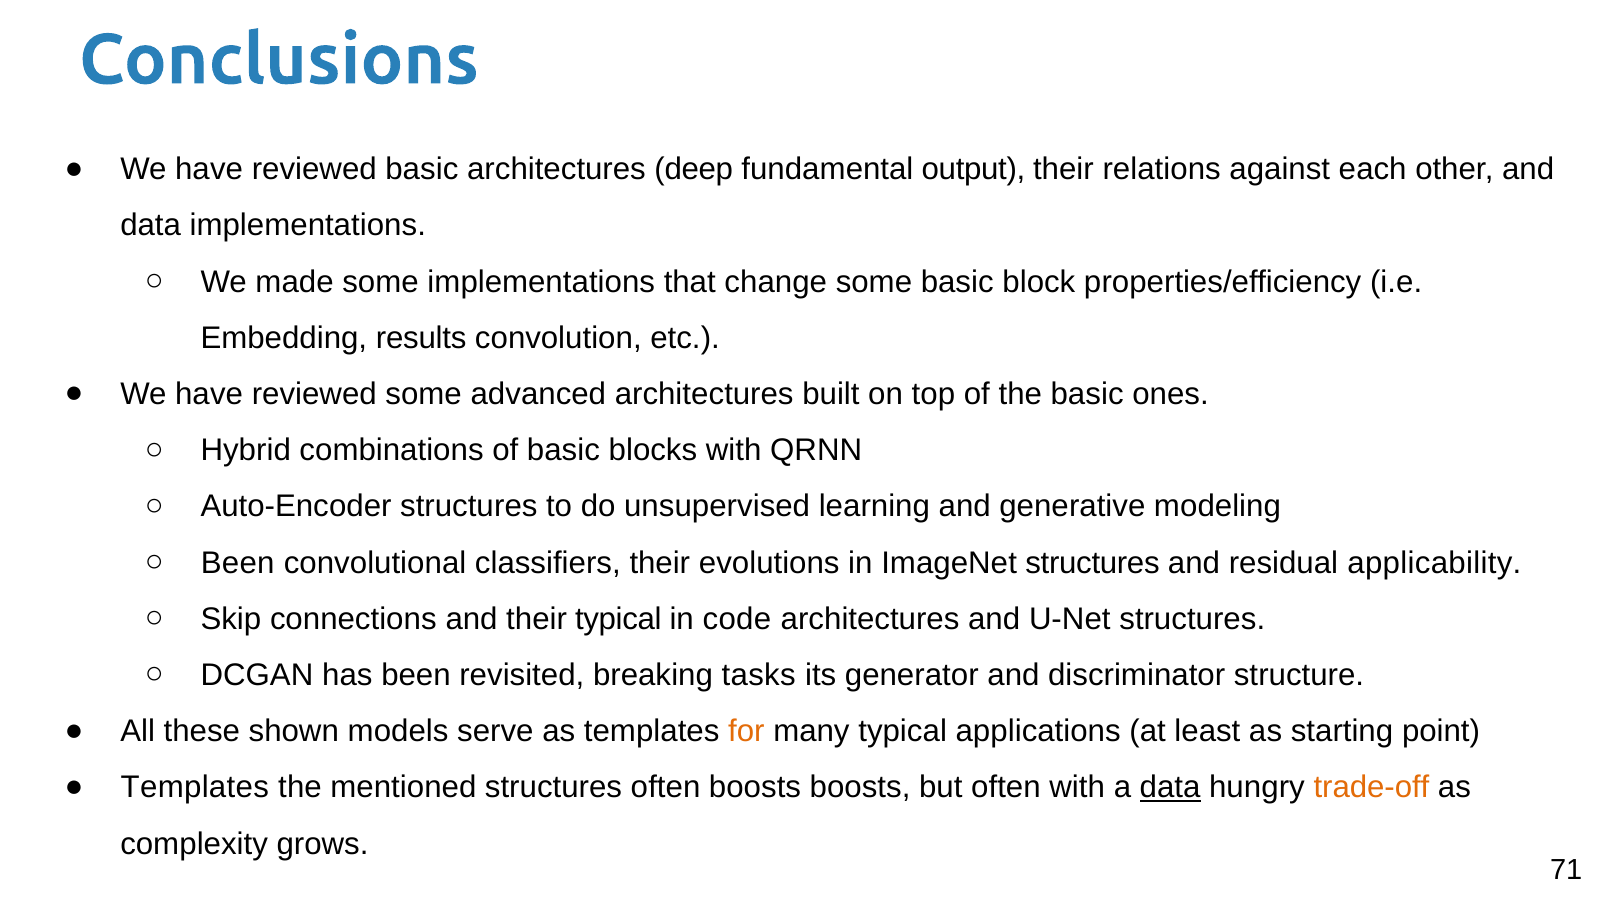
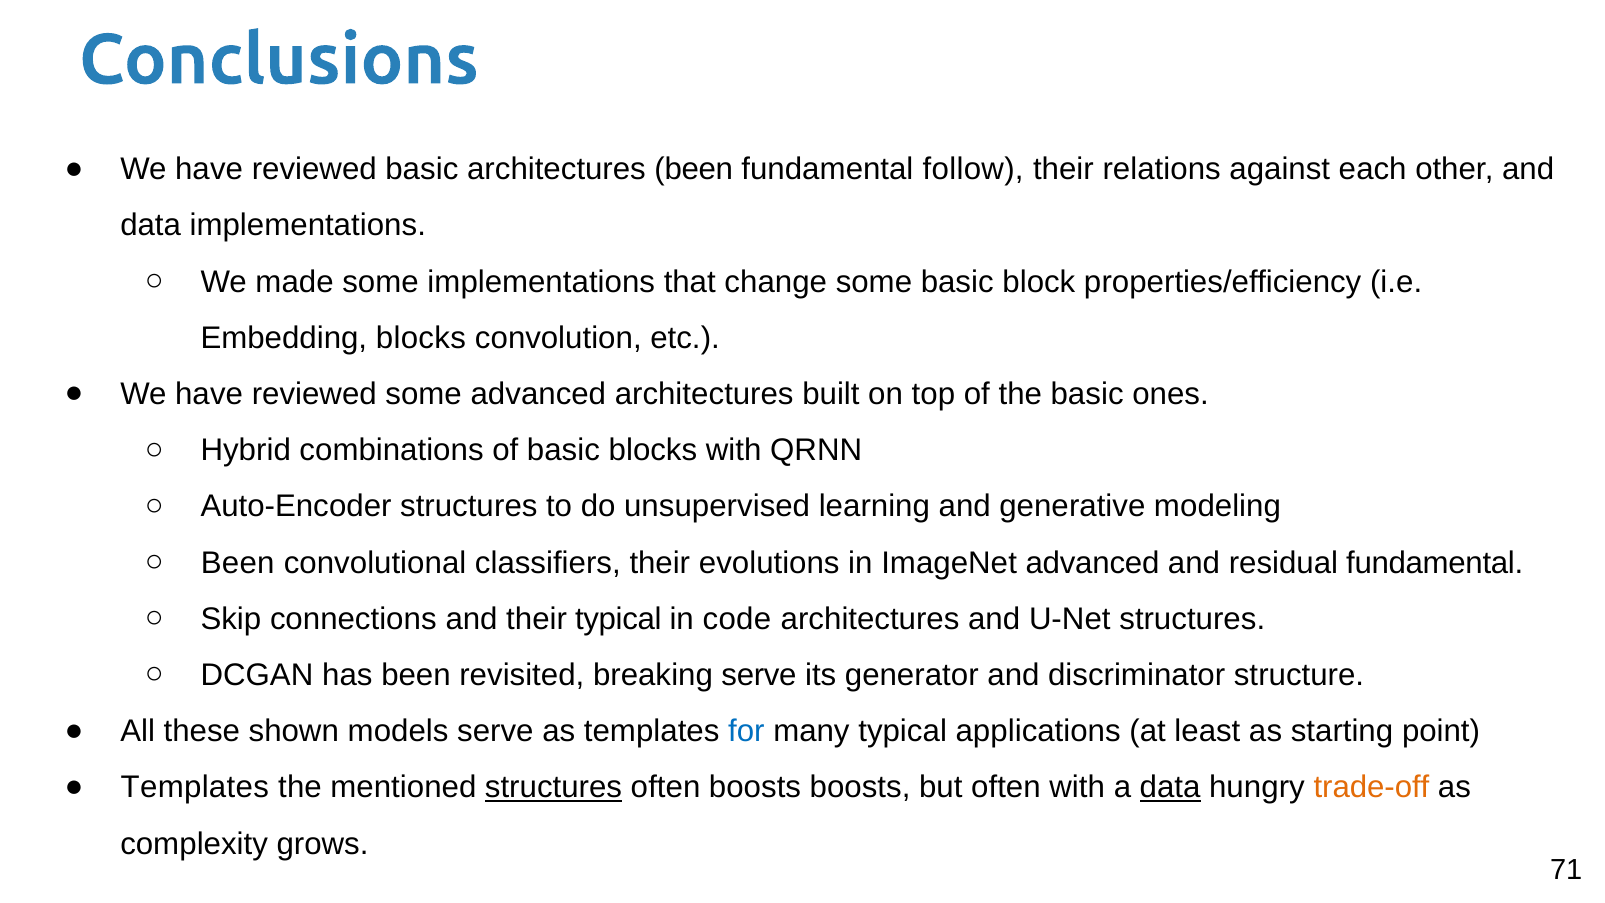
architectures deep: deep -> been (694, 169)
output: output -> follow (973, 169)
Embedding results: results -> blocks (421, 338)
ImageNet structures: structures -> advanced (1092, 563)
residual applicability: applicability -> fundamental (1435, 563)
breaking tasks: tasks -> serve (759, 675)
for colour: orange -> blue (746, 731)
structures underline: none -> present (554, 787)
